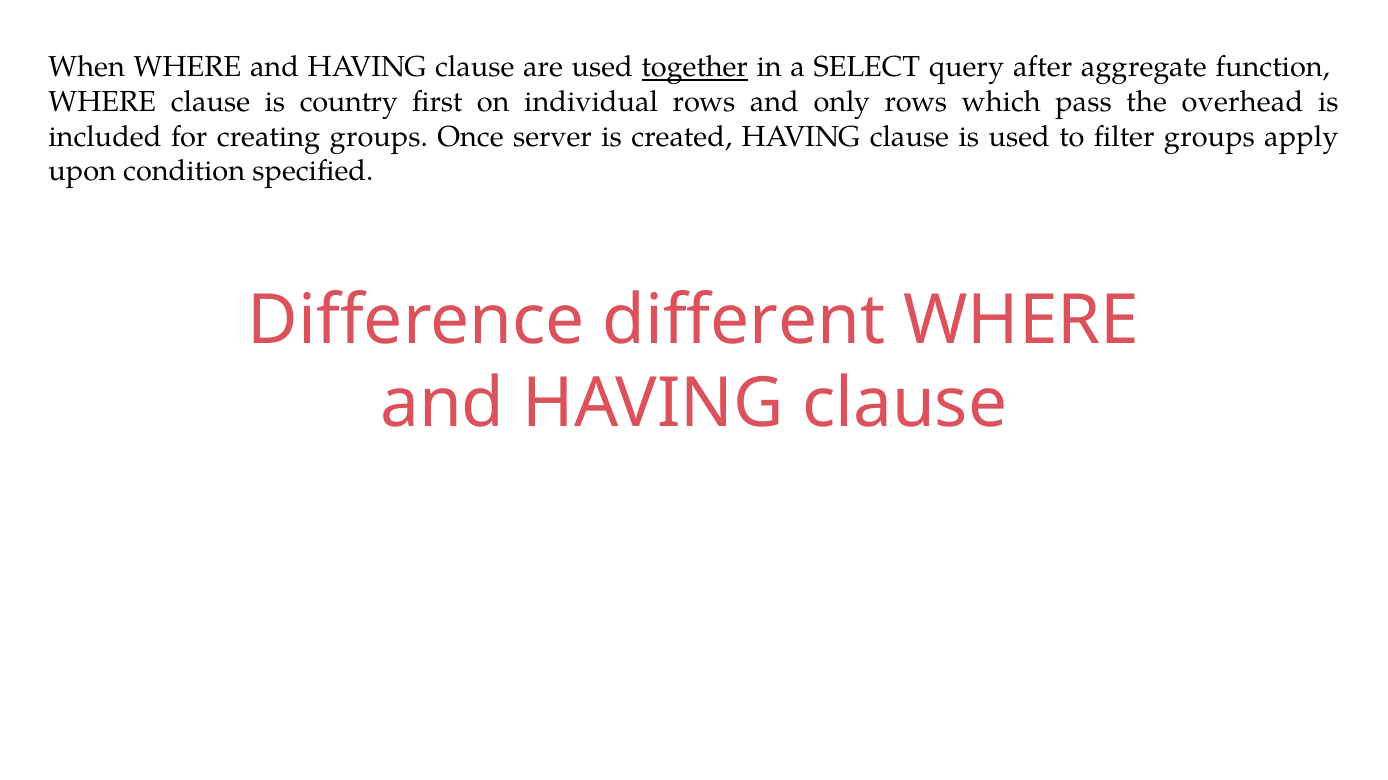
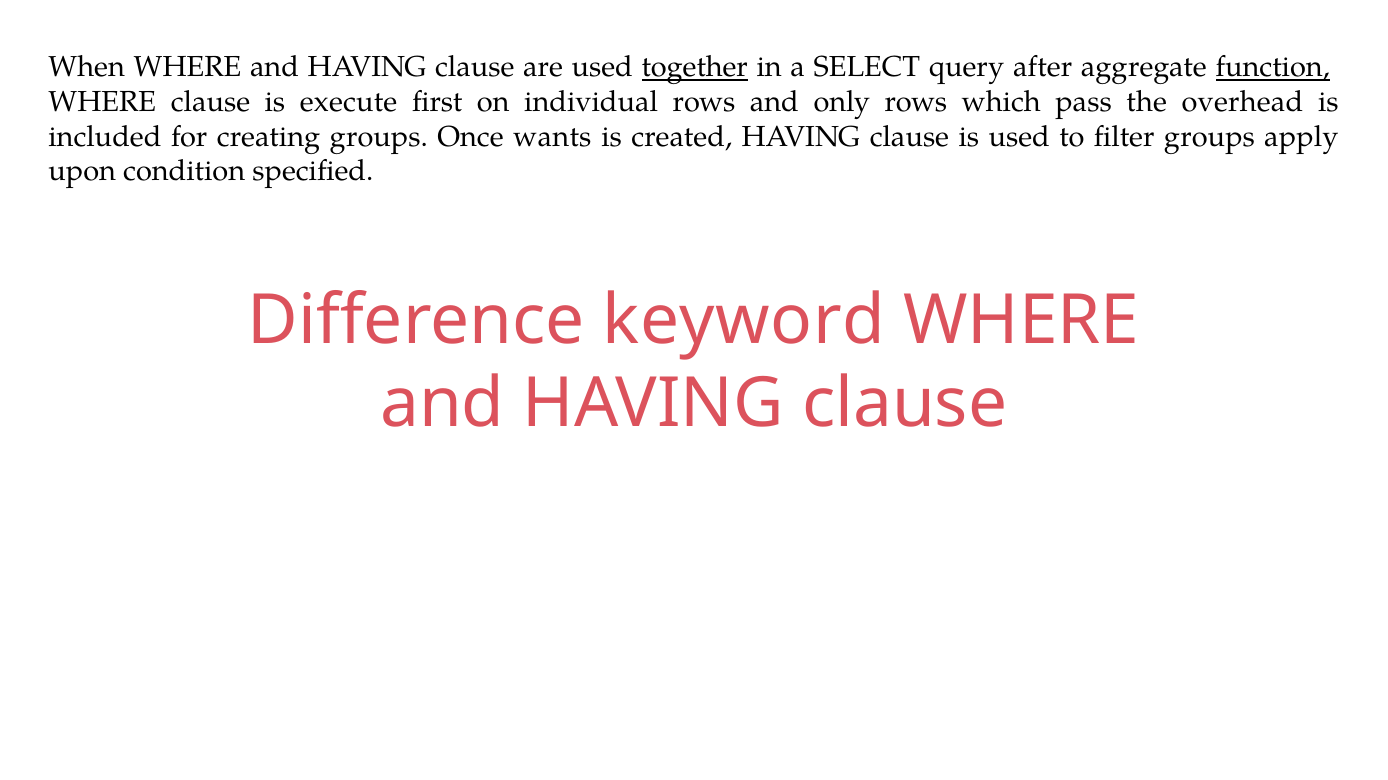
function underline: none -> present (1273, 67)
country: country -> execute (349, 102)
server: server -> wants (552, 137)
different: different -> keyword (744, 321)
